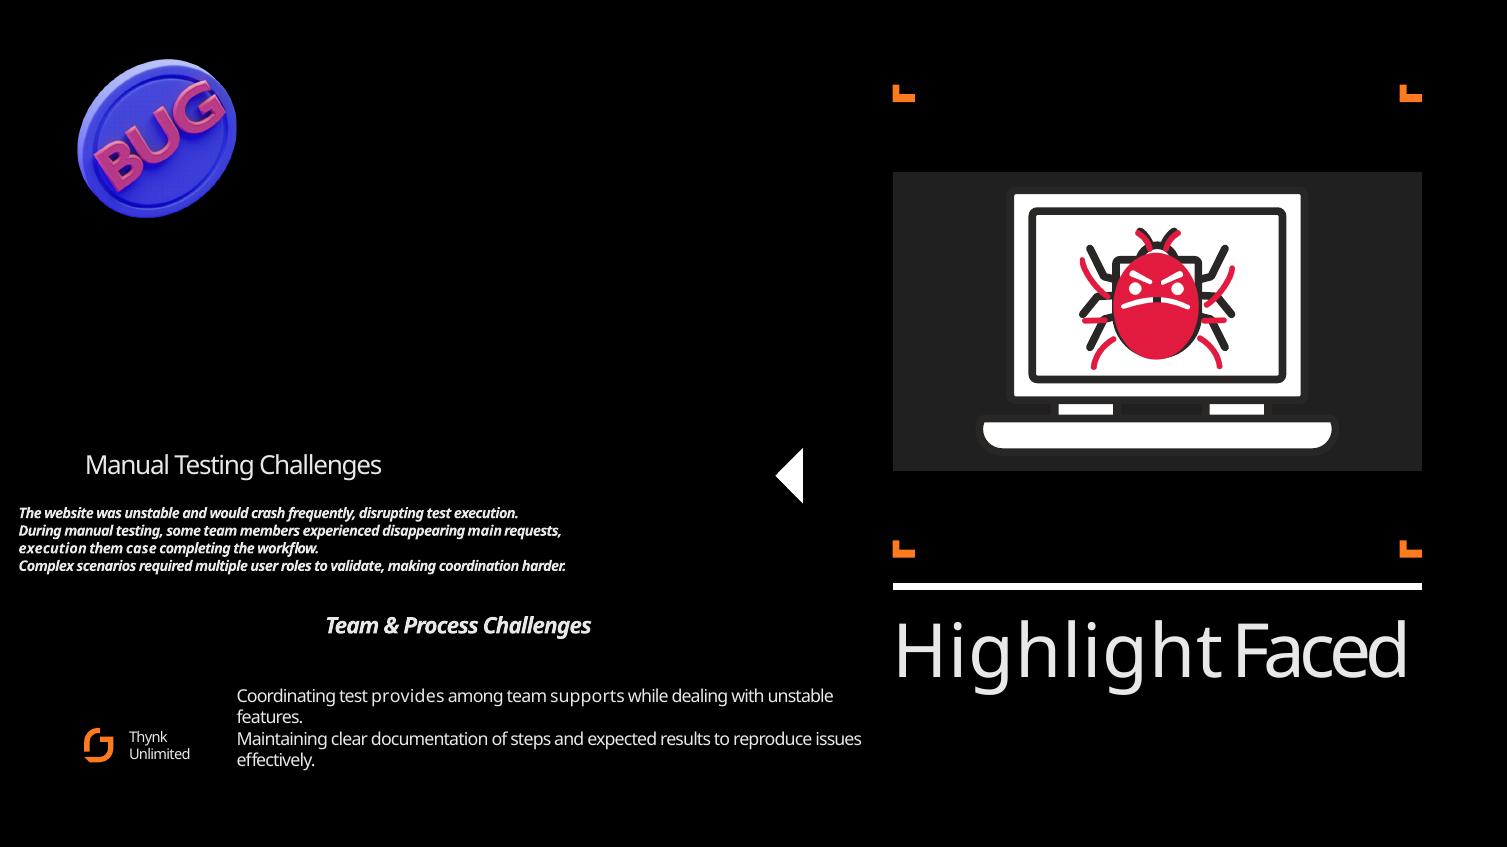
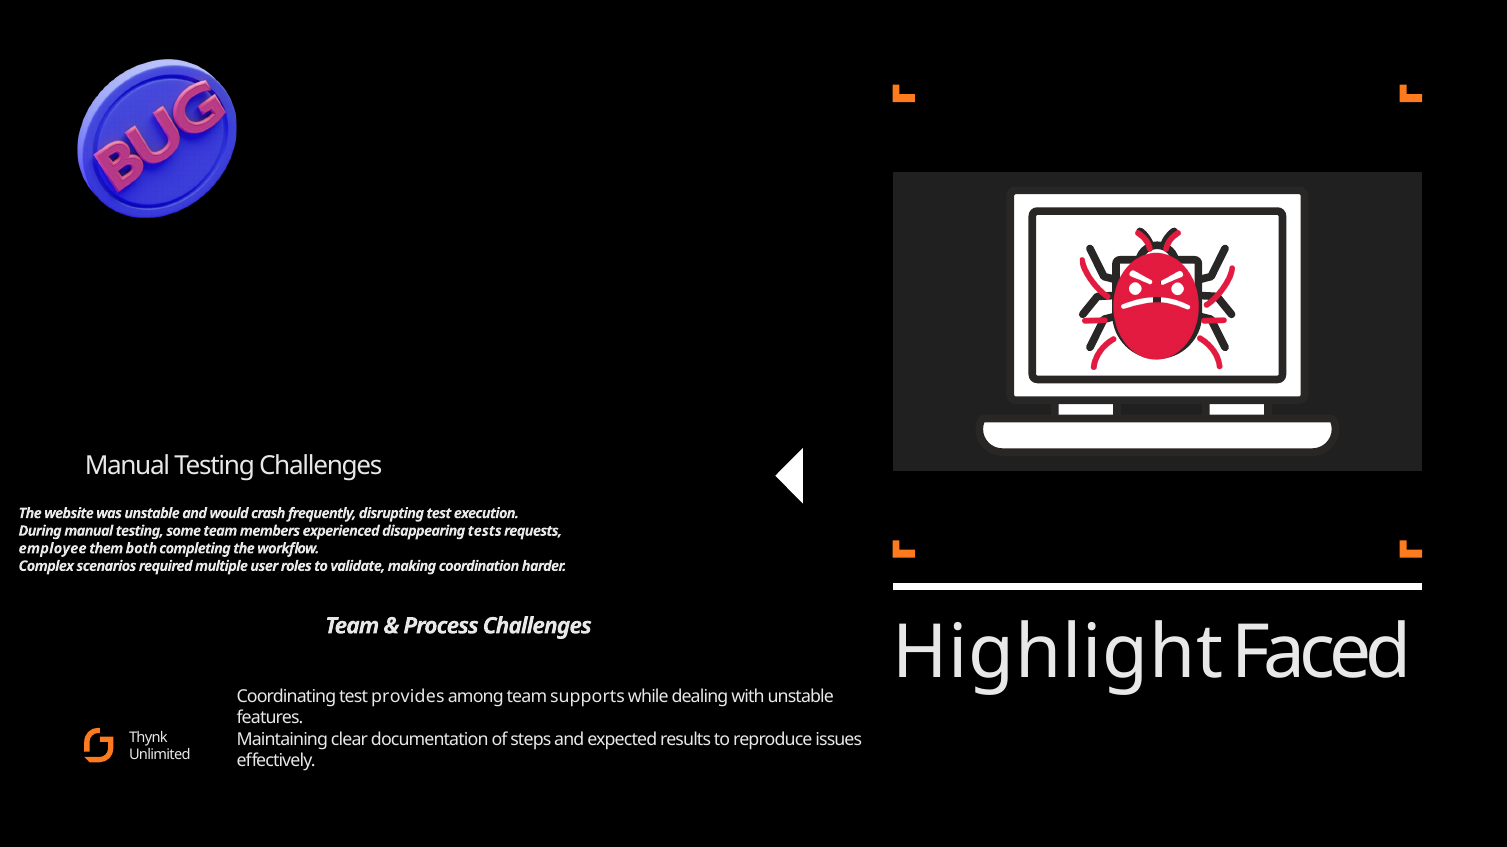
main: main -> tests (485, 531)
execution: execution -> employee (53, 549)
case: case -> both (141, 549)
